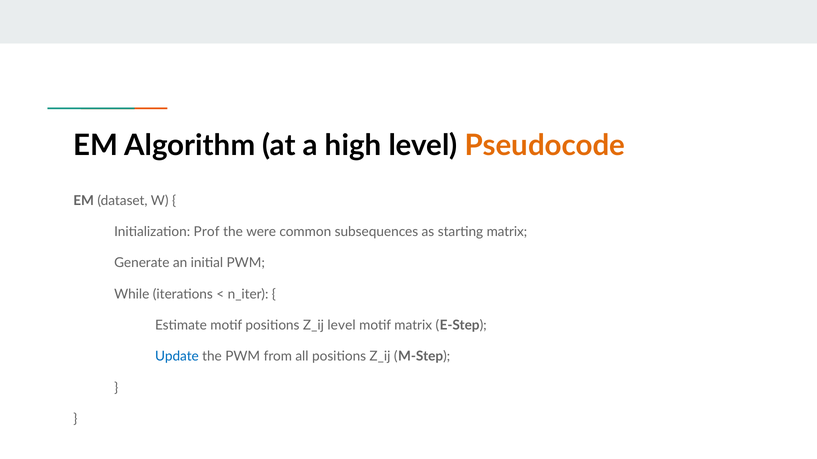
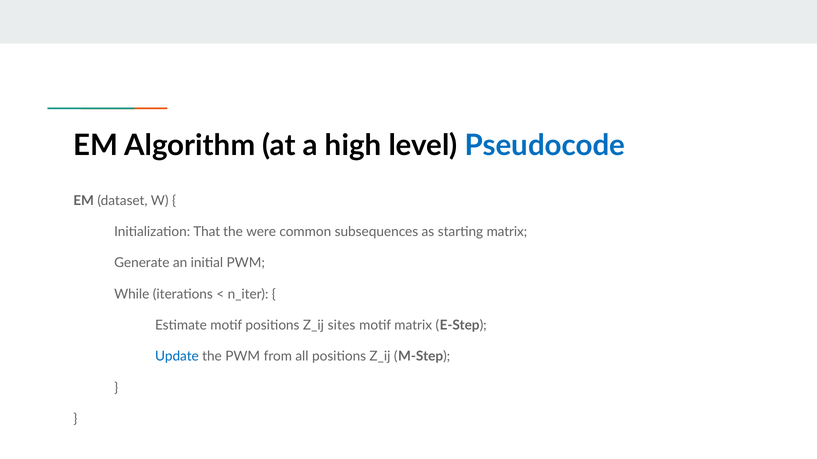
Pseudocode colour: orange -> blue (545, 146)
Prof: Prof -> That (207, 232)
Z_ij level: level -> sites (342, 326)
